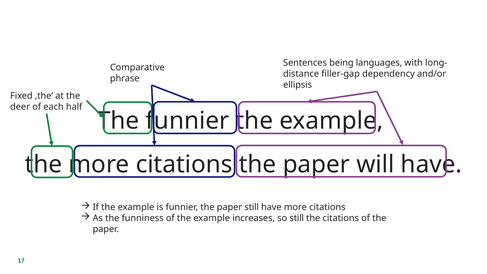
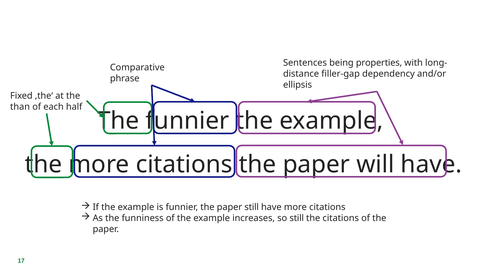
languages: languages -> properties (379, 63)
deer: deer -> than (20, 107)
